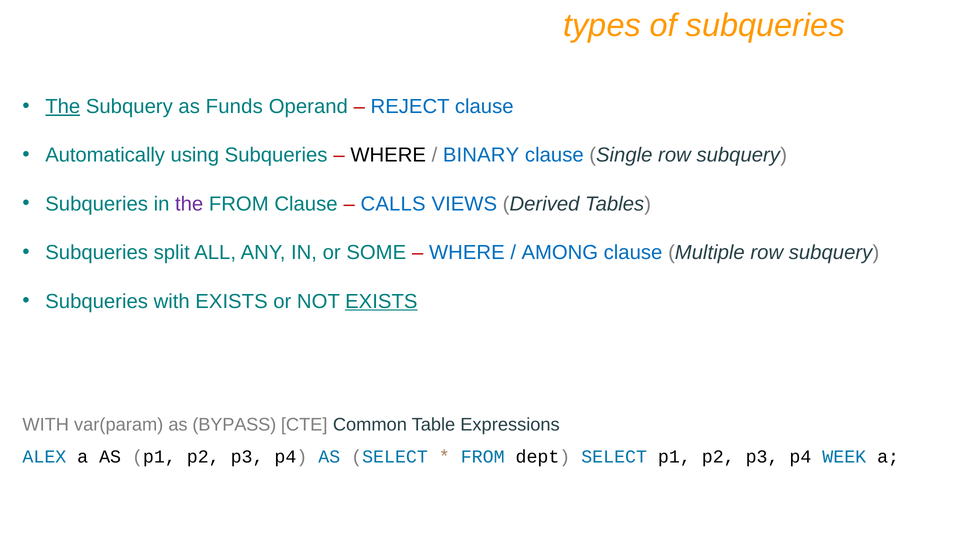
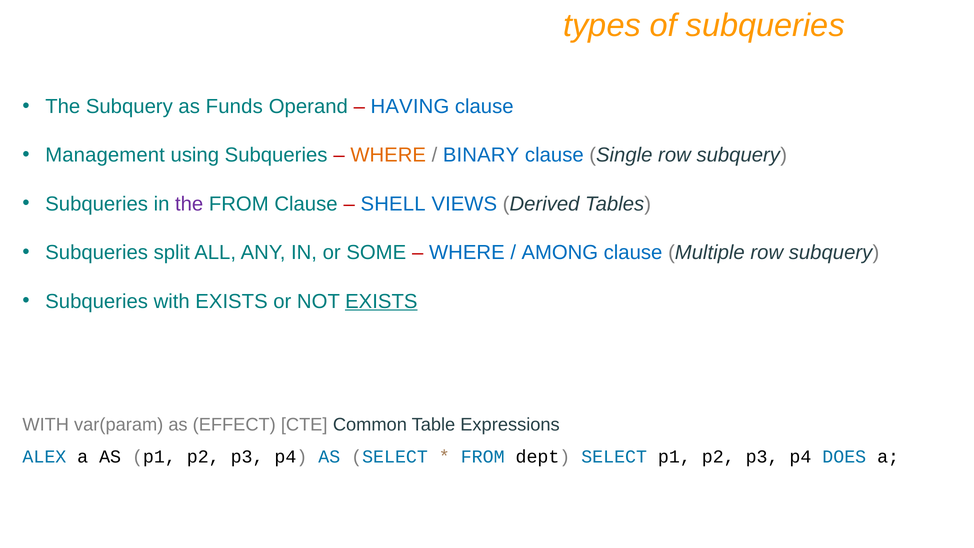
The underline: present -> none (63, 106)
REJECT: REJECT -> HAVING (410, 106)
Automatically: Automatically -> Management (105, 155)
WHERE colour: black -> orange (388, 155)
CALLS: CALLS -> SHELL (393, 204)
BYPASS: BYPASS -> EFFECT (234, 425)
WEEK: WEEK -> DOES (844, 456)
